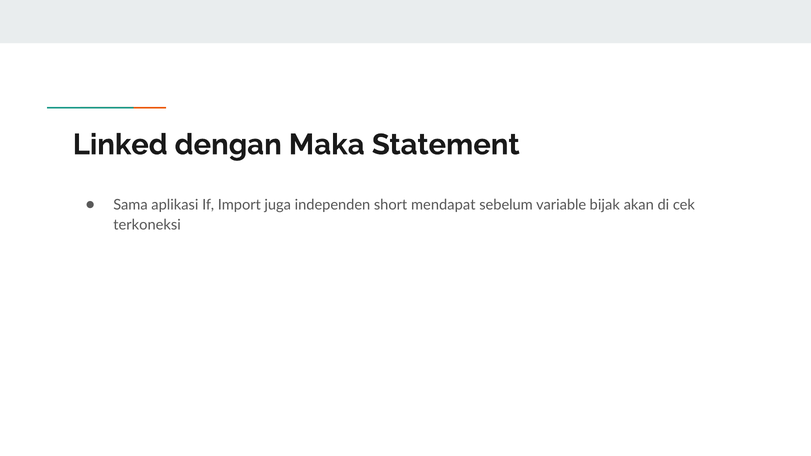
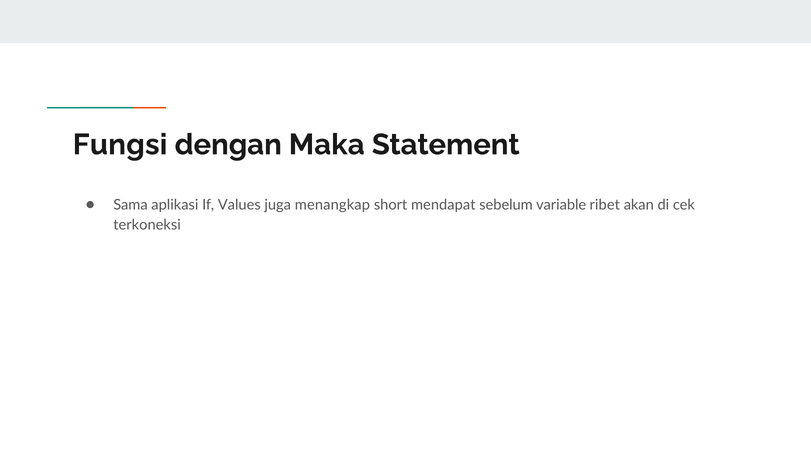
Linked: Linked -> Fungsi (120, 145)
Import: Import -> Values (239, 205)
independen: independen -> menangkap (332, 205)
bijak: bijak -> ribet (605, 205)
